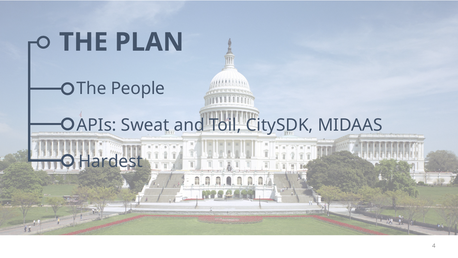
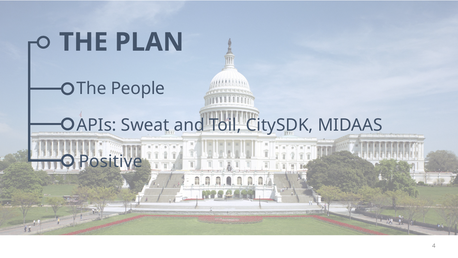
Hardest: Hardest -> Positive (111, 161)
